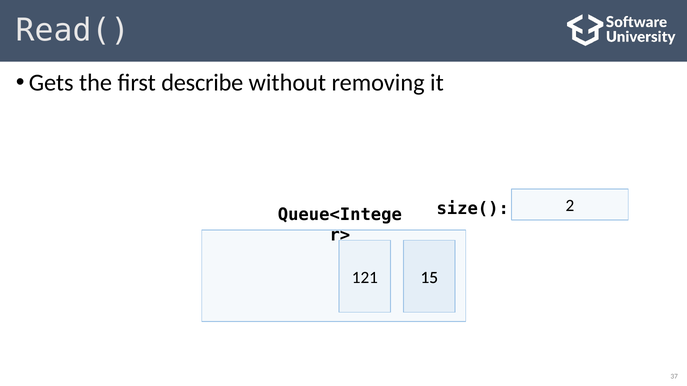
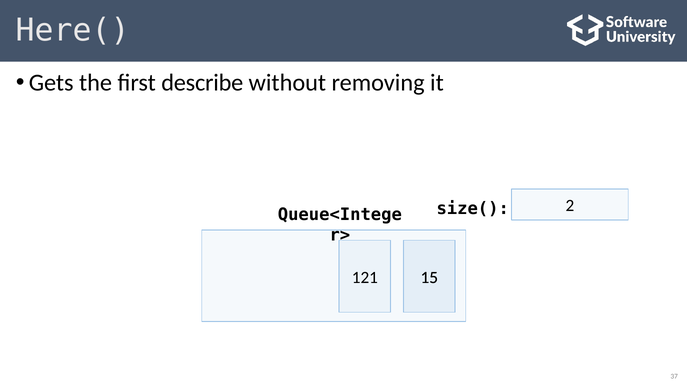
Read(: Read( -> Here( (73, 30)
